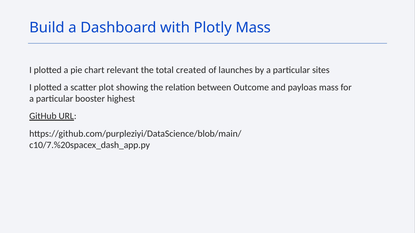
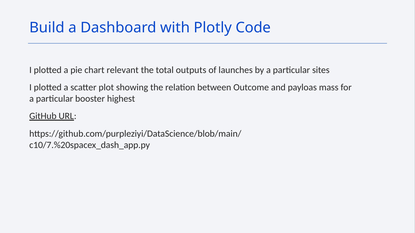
Plotly Mass: Mass -> Code (253, 28)
created: created -> outputs (191, 70)
